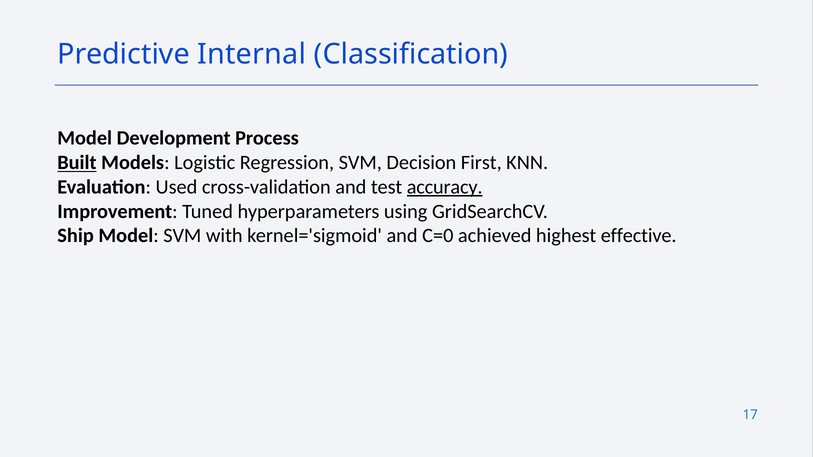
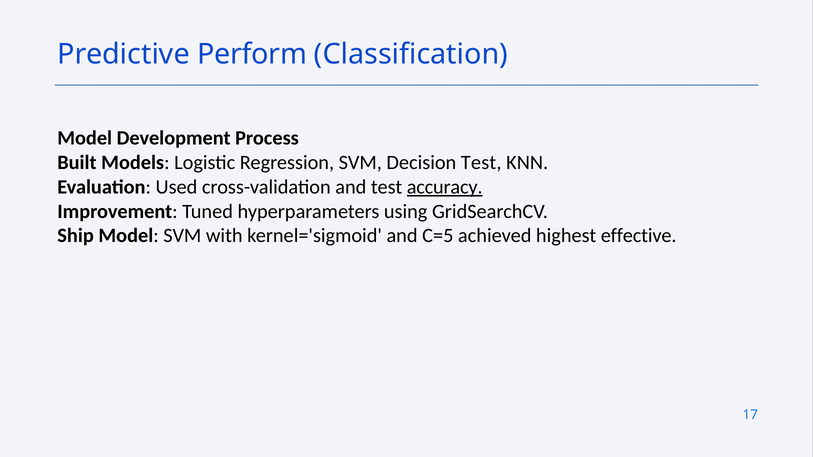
Internal: Internal -> Perform (252, 54)
Built underline: present -> none (77, 163)
Decision First: First -> Test (481, 163)
C=0: C=0 -> C=5 (438, 236)
